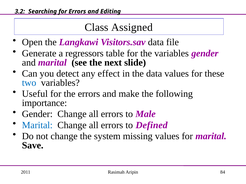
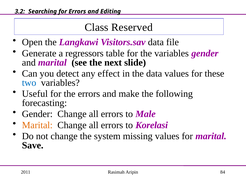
Assigned: Assigned -> Reserved (132, 27)
importance: importance -> forecasting (44, 103)
Marital colour: blue -> orange (37, 125)
Defined: Defined -> Korelasi (152, 125)
